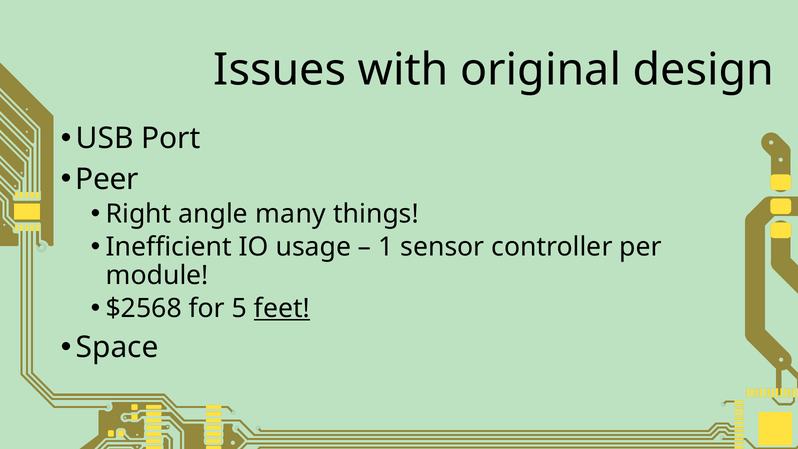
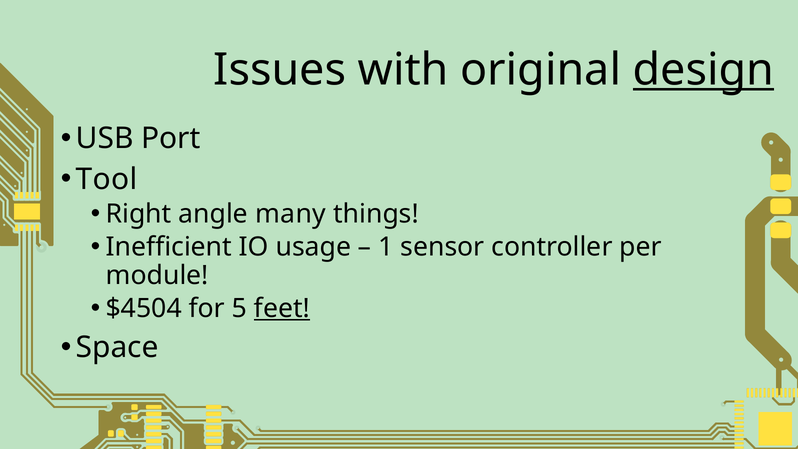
design underline: none -> present (703, 70)
Peer: Peer -> Tool (107, 179)
$2568: $2568 -> $4504 (144, 308)
